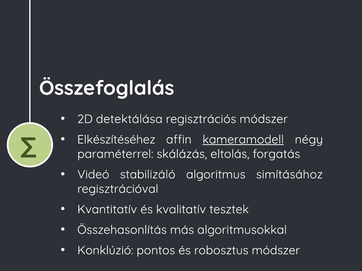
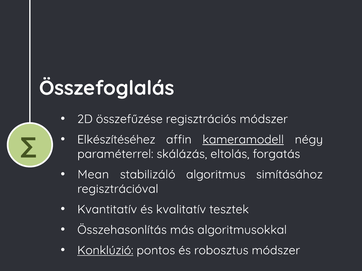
detektálása: detektálása -> összefűzése (129, 119)
Videó: Videó -> Mean (93, 175)
Konklúzió underline: none -> present (105, 251)
